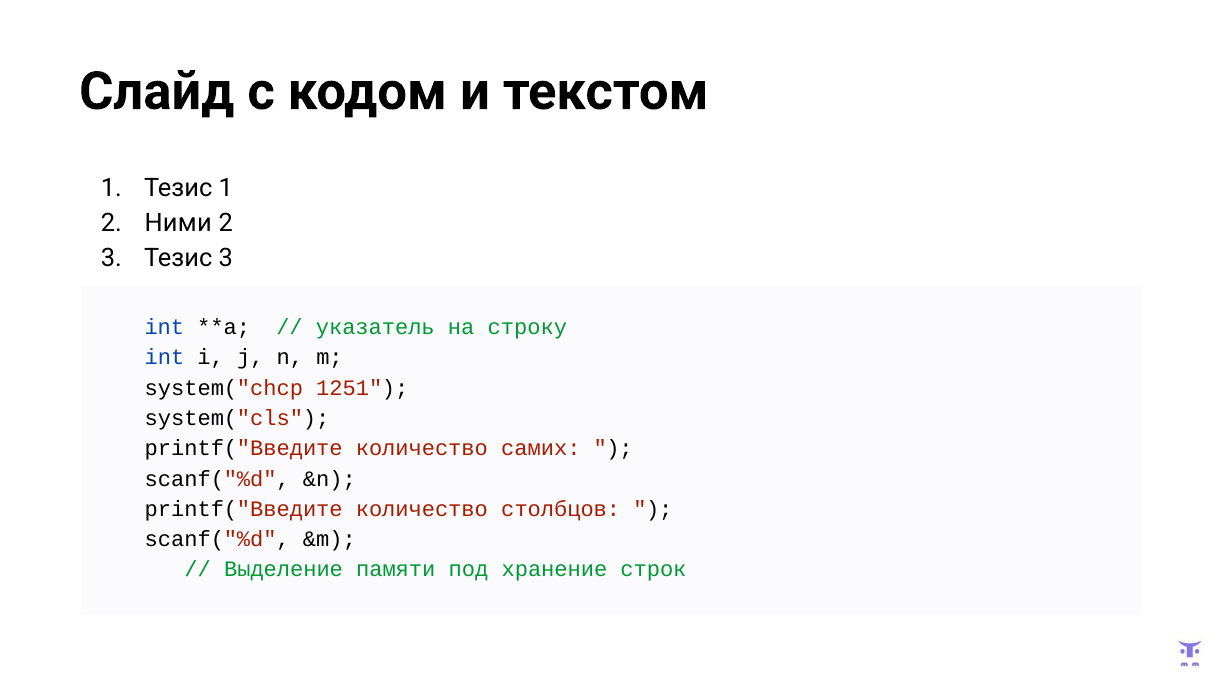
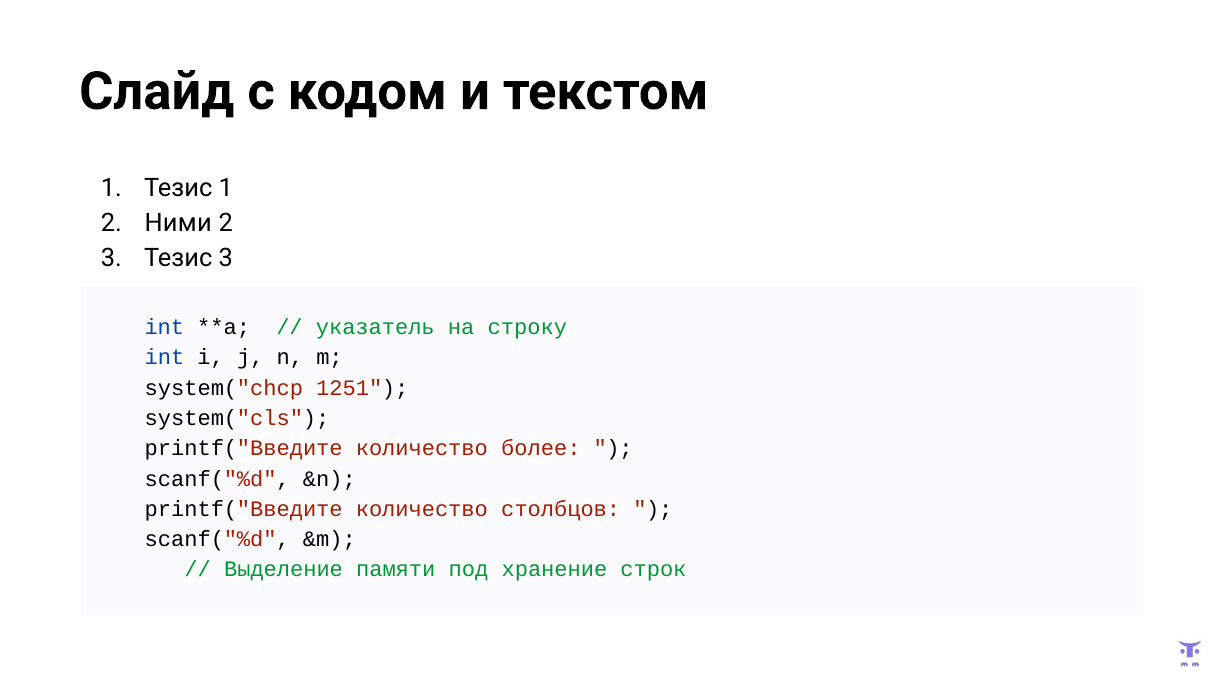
самих: самих -> более (541, 449)
